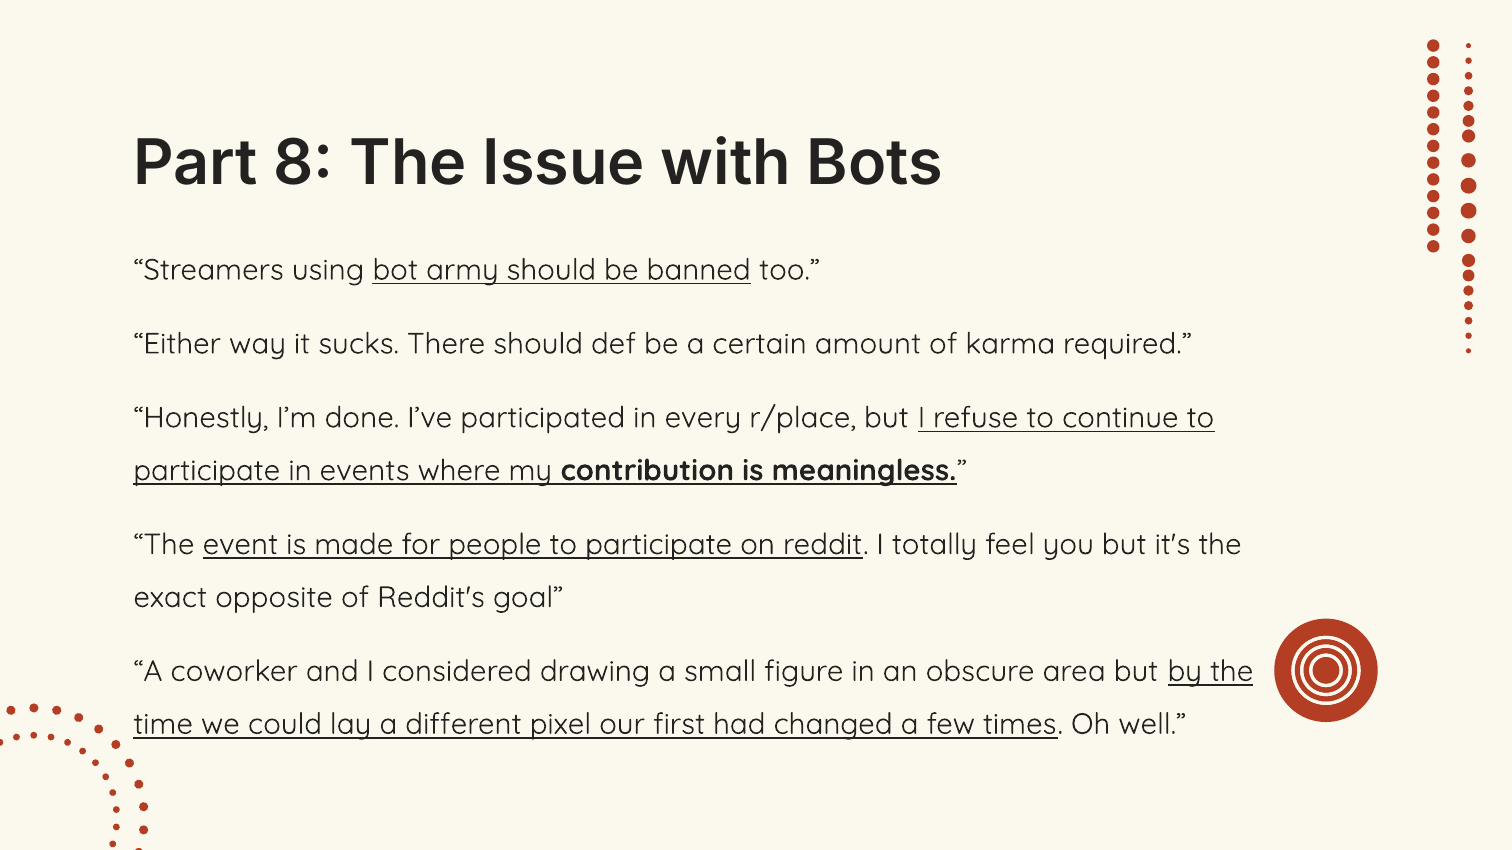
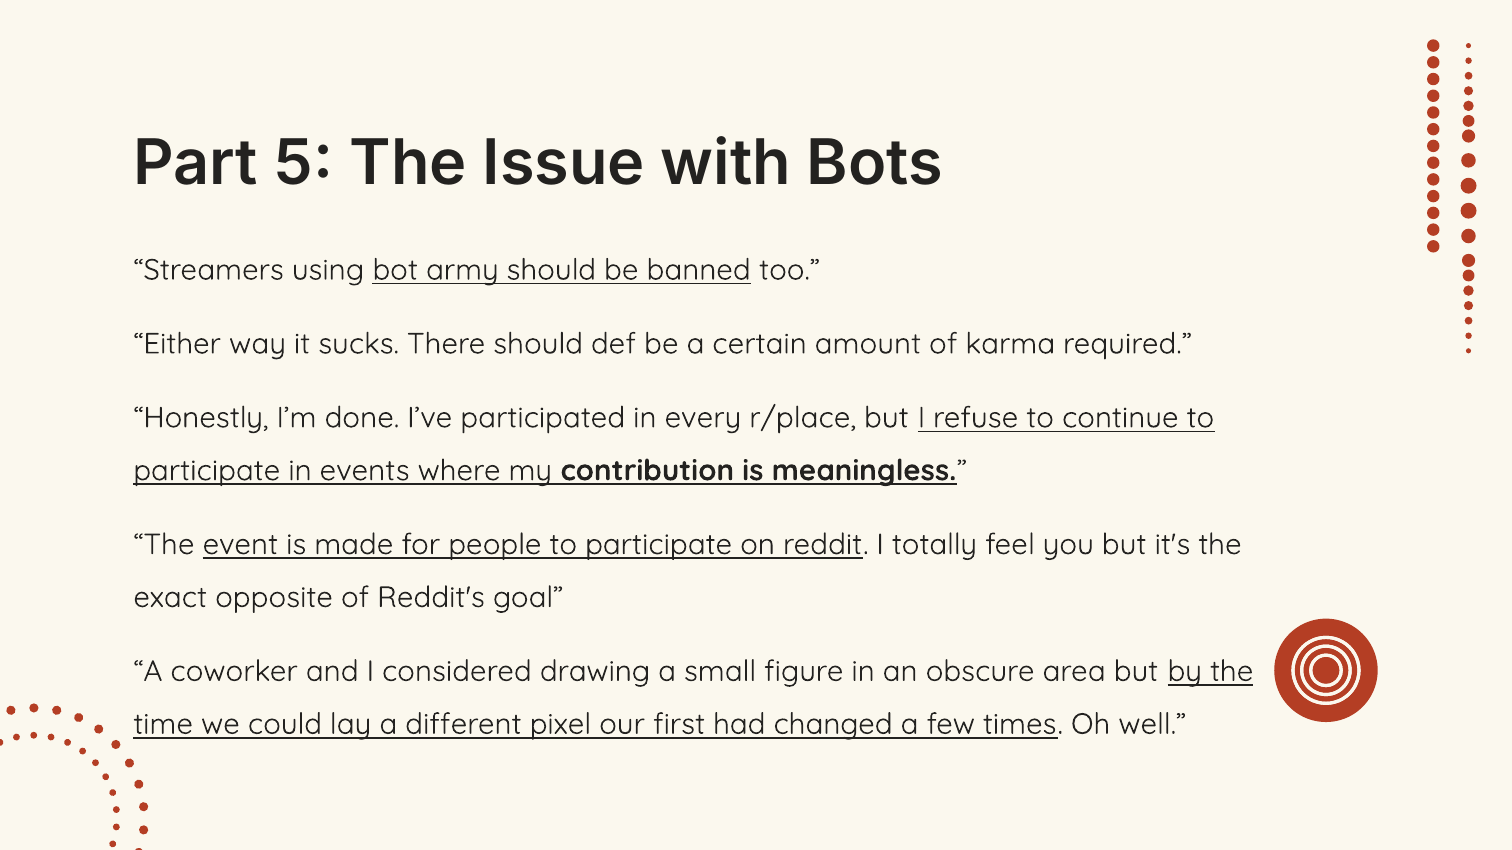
8: 8 -> 5 (303, 164)
